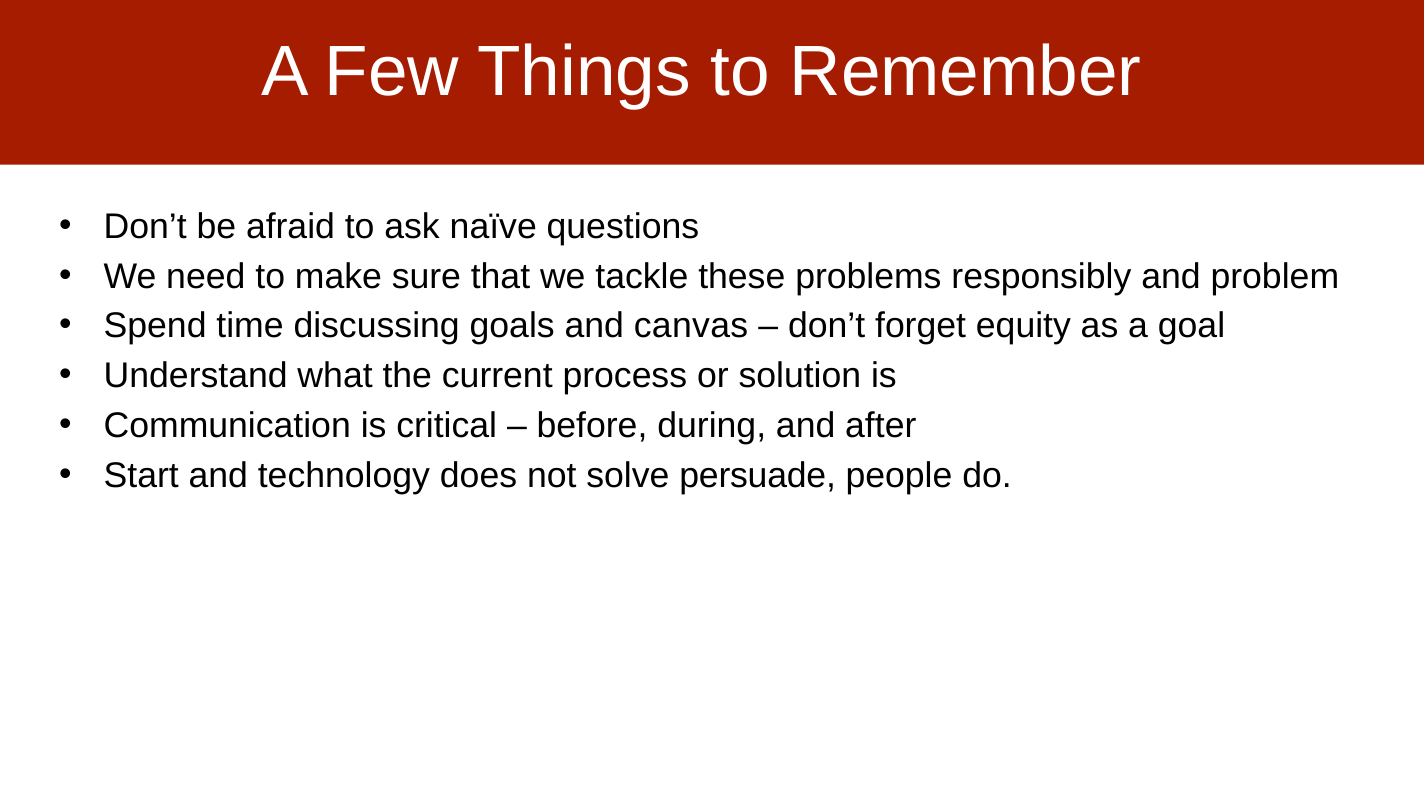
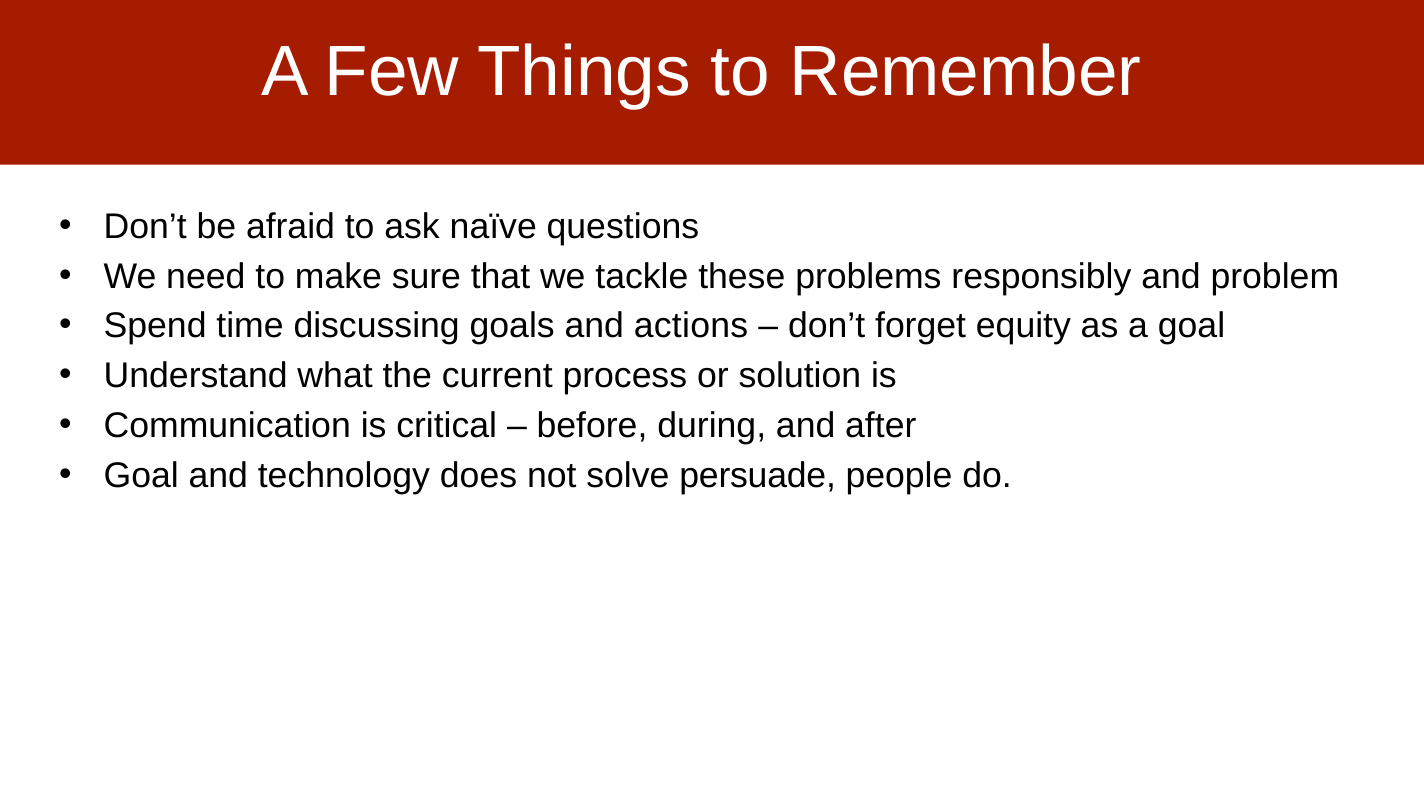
canvas: canvas -> actions (691, 326)
Start: Start -> Goal (141, 476)
